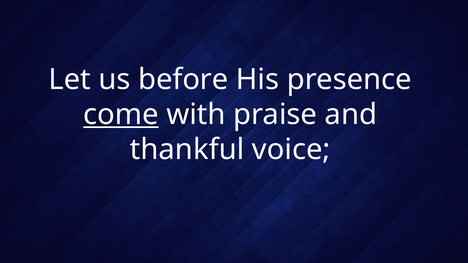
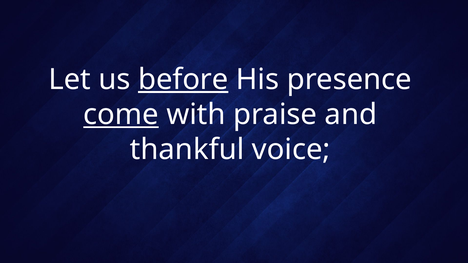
before underline: none -> present (183, 79)
